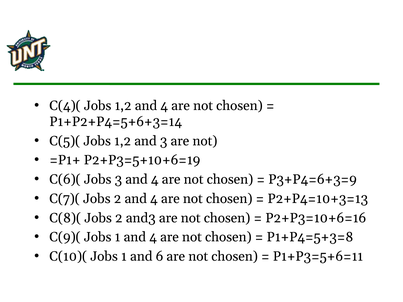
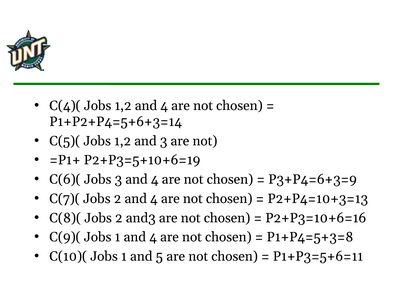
6: 6 -> 5 (159, 257)
